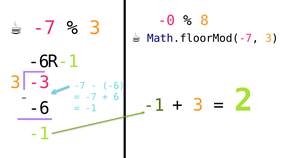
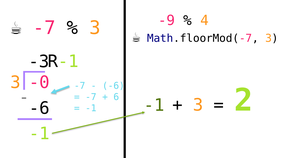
-0: -0 -> -9 (166, 20)
8: 8 -> 4 (204, 20)
-6: -6 -> -3 (39, 62)
-3: -3 -> -0 (39, 82)
